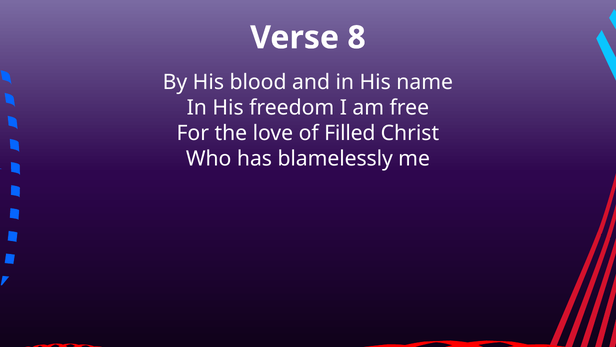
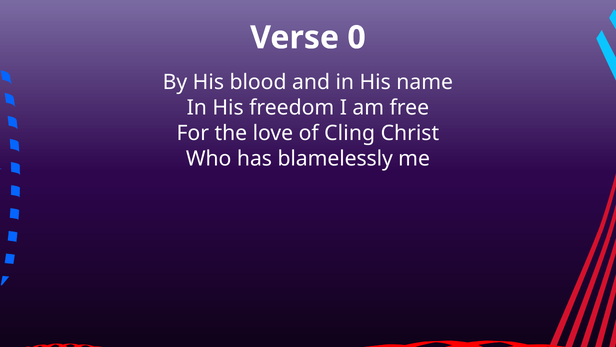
8: 8 -> 0 (357, 38)
Filled: Filled -> Cling (350, 133)
